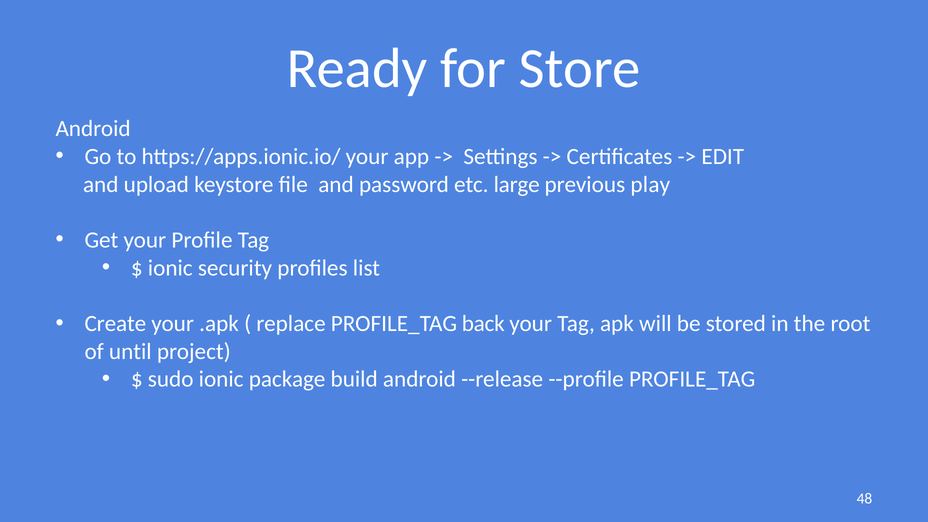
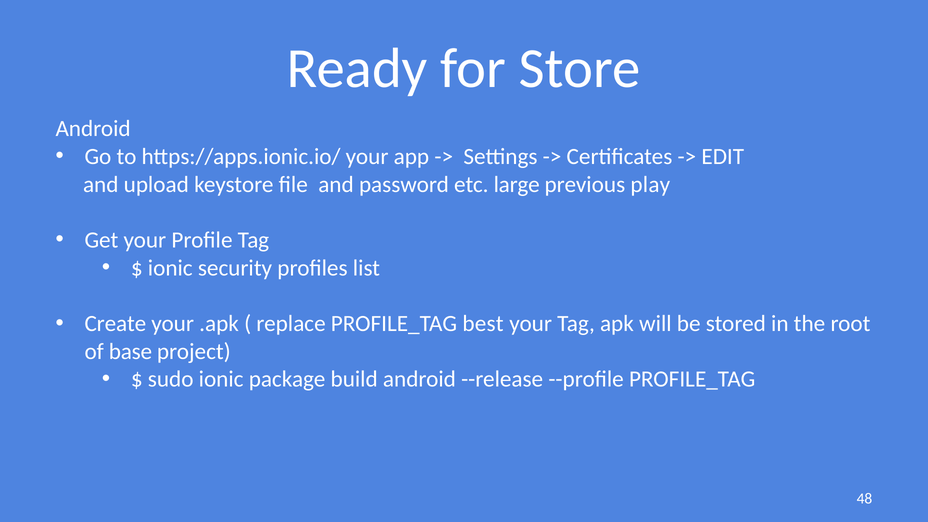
back: back -> best (483, 324)
until: until -> base (130, 351)
